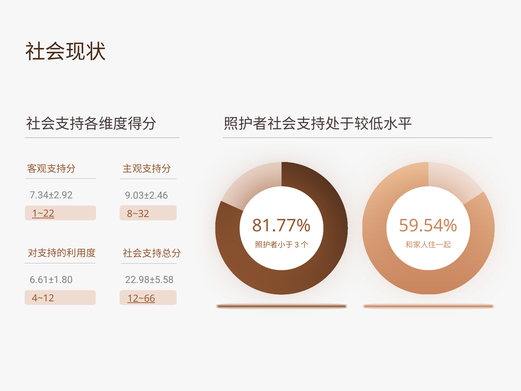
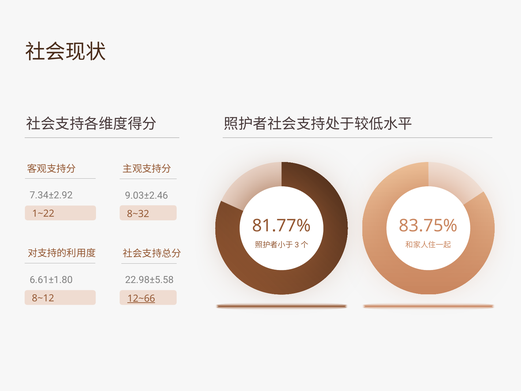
1~22 underline: present -> none (43, 214)
59.54%: 59.54% -> 83.75% (428, 225)
4~12: 4~12 -> 8~12 (43, 298)
